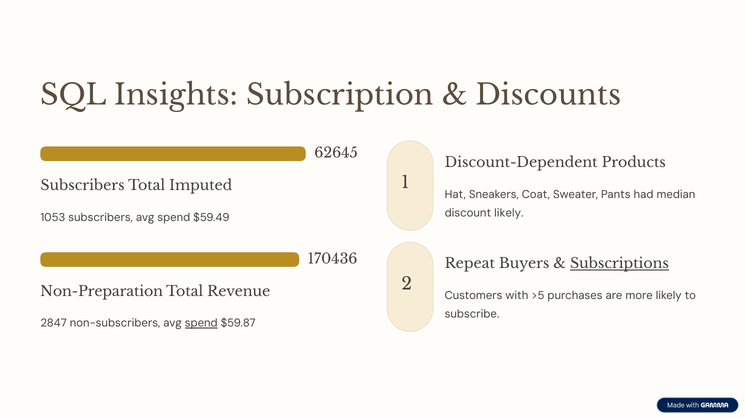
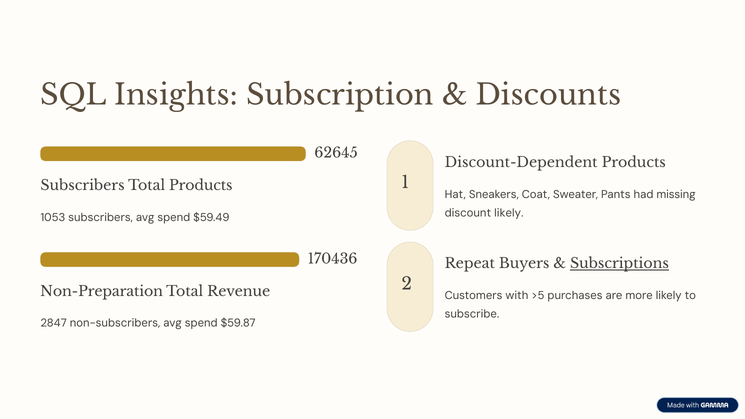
Total Imputed: Imputed -> Products (201, 186)
median: median -> missing (676, 194)
spend underline: present -> none (201, 323)
